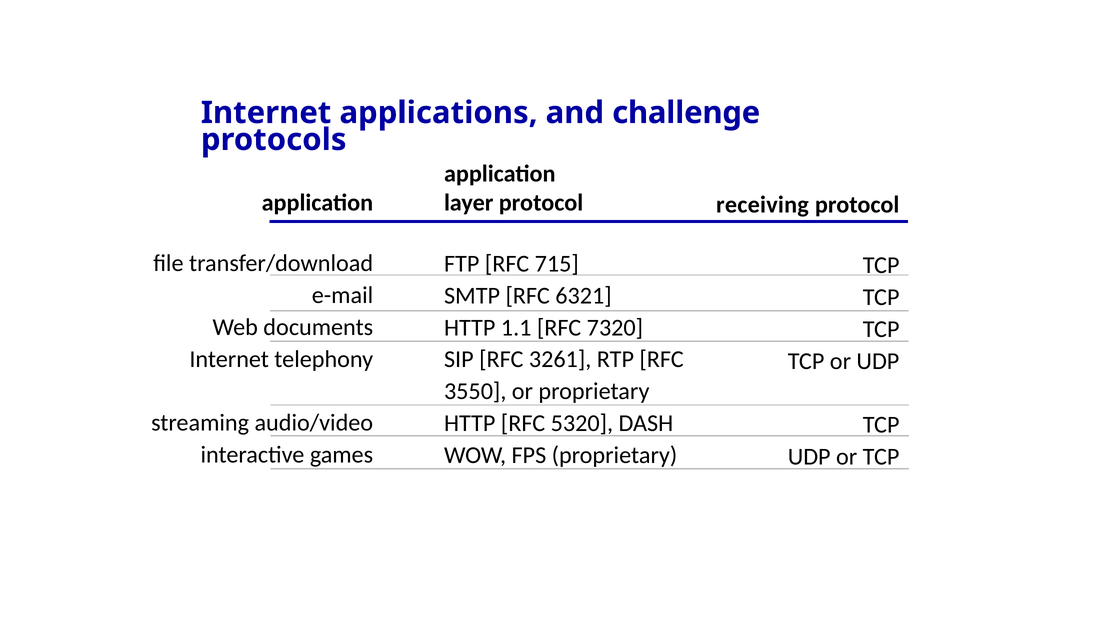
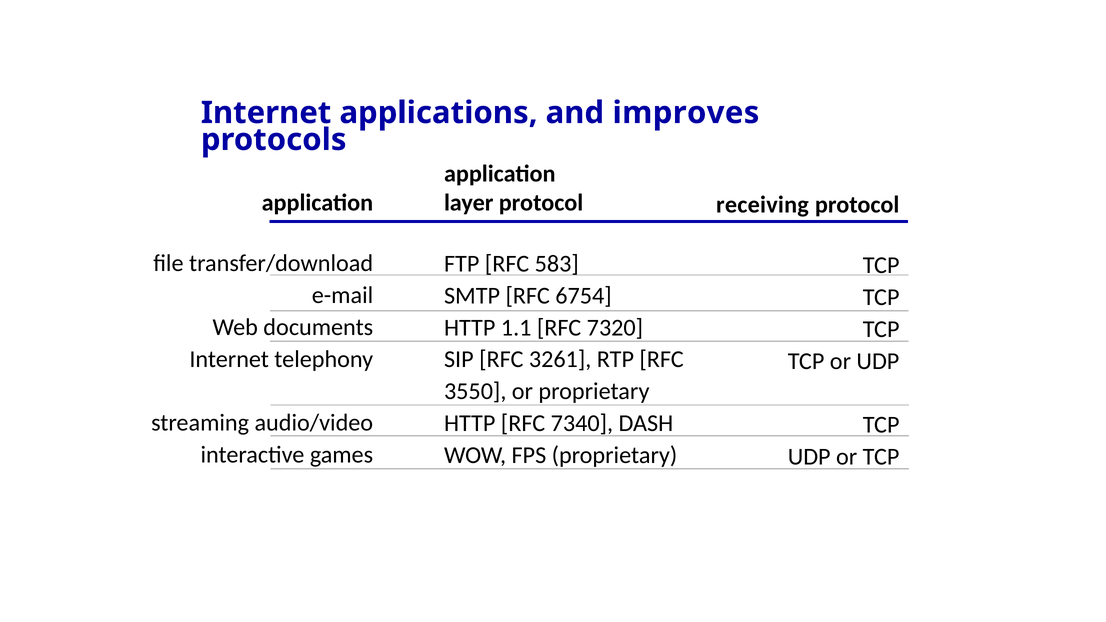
challenge: challenge -> improves (686, 113)
715: 715 -> 583 (557, 264)
6321: 6321 -> 6754 (583, 296)
5320: 5320 -> 7340 (582, 423)
